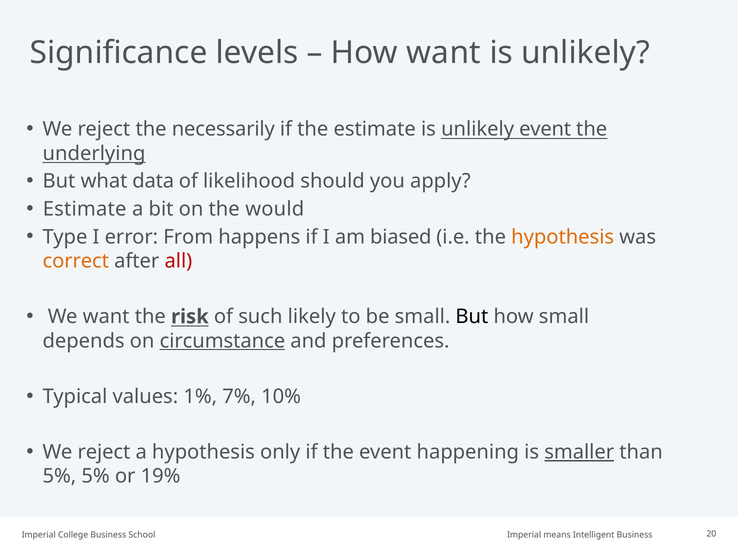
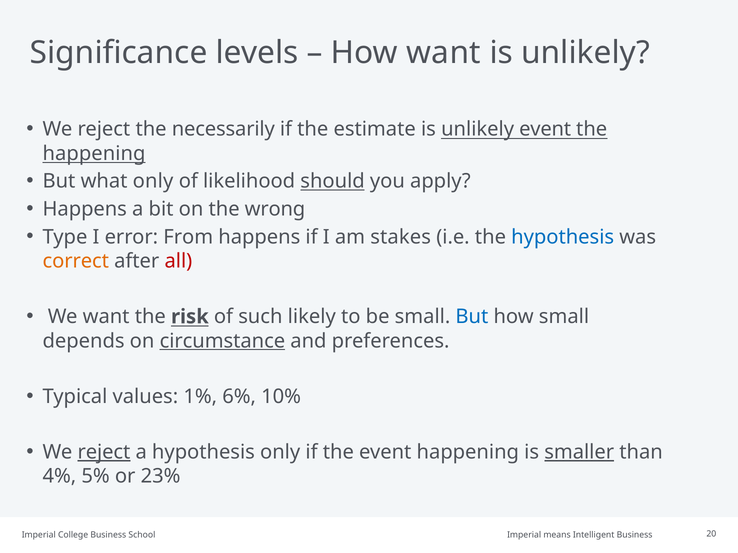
underlying: underlying -> happening (94, 154)
what data: data -> only (153, 181)
should underline: none -> present (333, 181)
Estimate: Estimate -> Happens (85, 209)
would: would -> wrong (275, 209)
biased: biased -> stakes (401, 237)
hypothesis colour: orange -> blue (563, 237)
But colour: black -> blue (472, 317)
7%: 7% -> 6% (239, 397)
reject underline: none -> present (104, 452)
5%: 5% -> 4% (59, 477)
19%: 19% -> 23% (161, 477)
